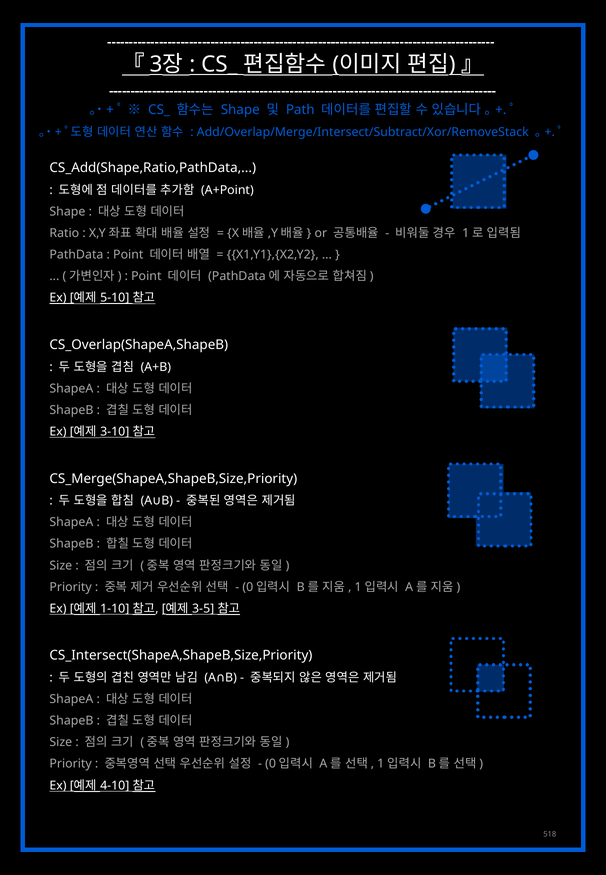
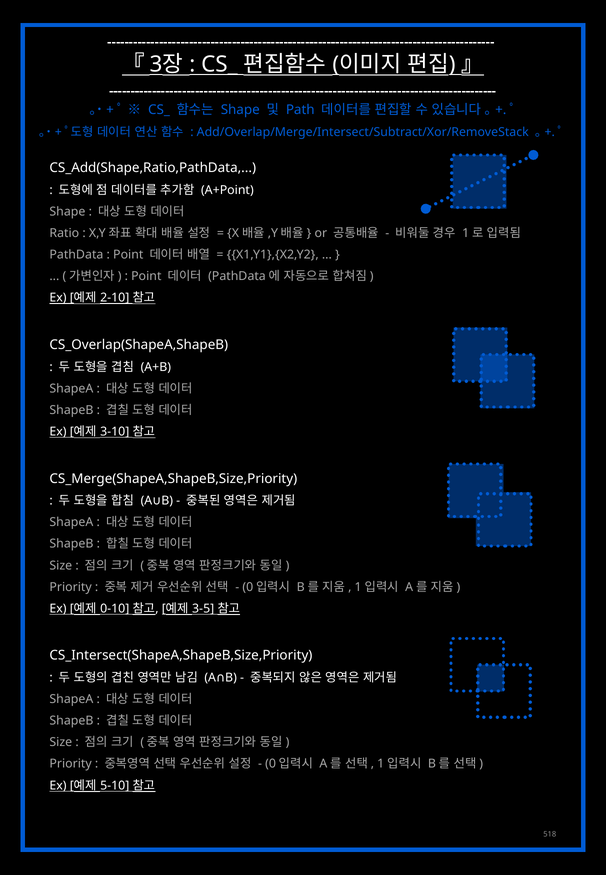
5-10: 5-10 -> 2-10 (115, 298)
1-10: 1-10 -> 0-10 (115, 609)
4-10: 4-10 -> 5-10 (115, 786)
